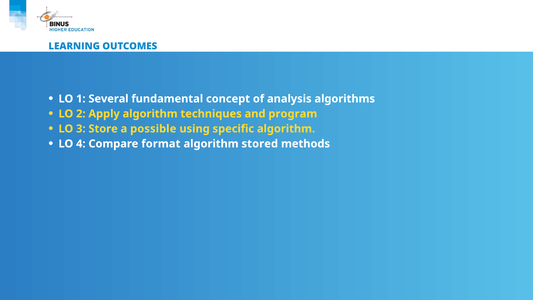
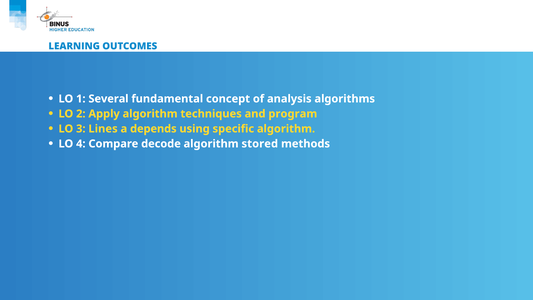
Store: Store -> Lines (103, 129)
possible: possible -> depends (153, 129)
format: format -> decode (161, 144)
